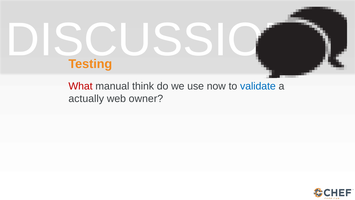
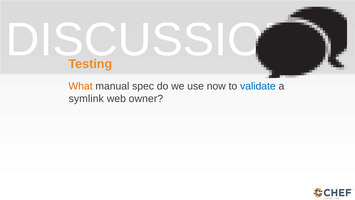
What colour: red -> orange (81, 86)
think: think -> spec (143, 86)
actually: actually -> symlink (86, 99)
